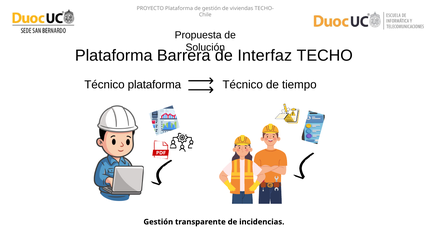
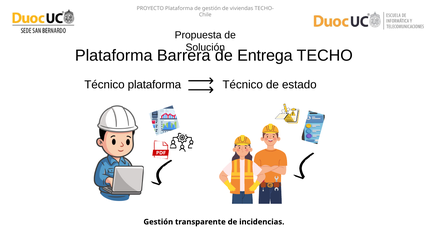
Interfaz: Interfaz -> Entrega (265, 55)
tiempo: tiempo -> estado (299, 85)
